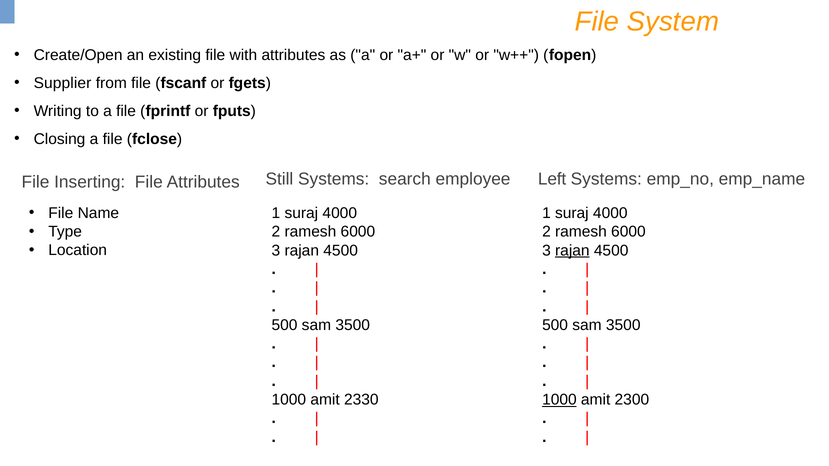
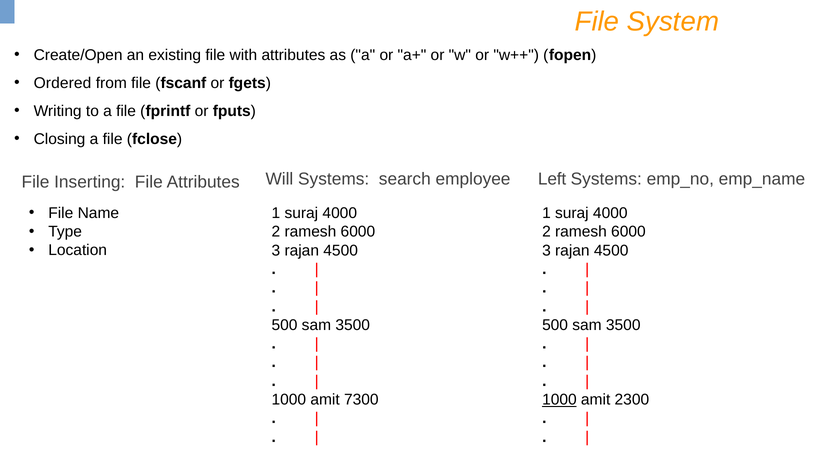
Supplier: Supplier -> Ordered (63, 83)
Still: Still -> Will (279, 179)
rajan underline: present -> none (572, 251)
2330: 2330 -> 7300 (361, 400)
